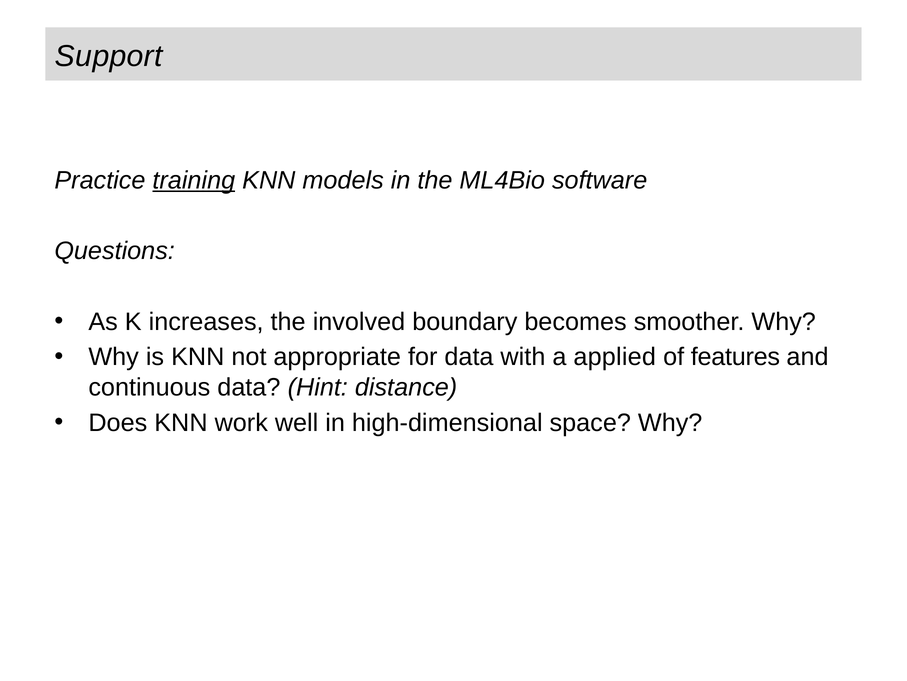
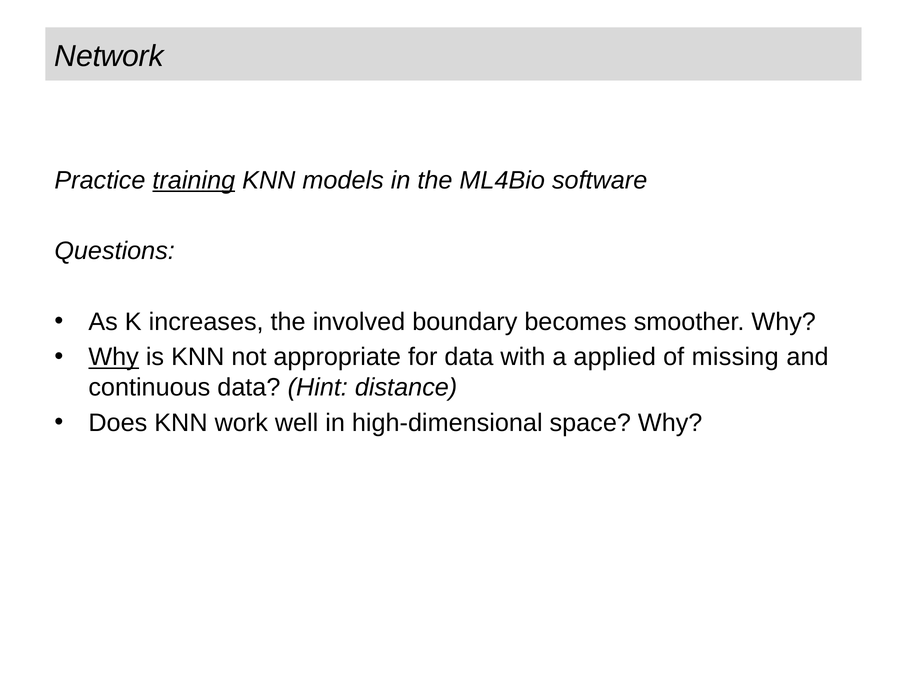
Support: Support -> Network (109, 56)
Why underline: none -> present (114, 357)
features: features -> missing (735, 357)
